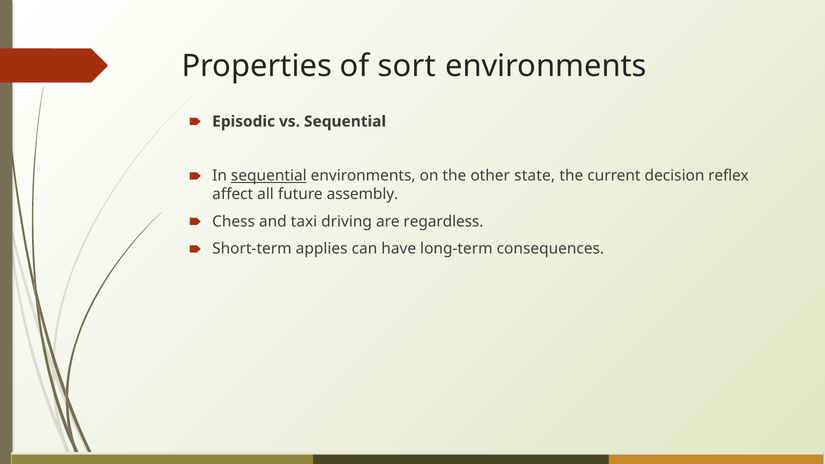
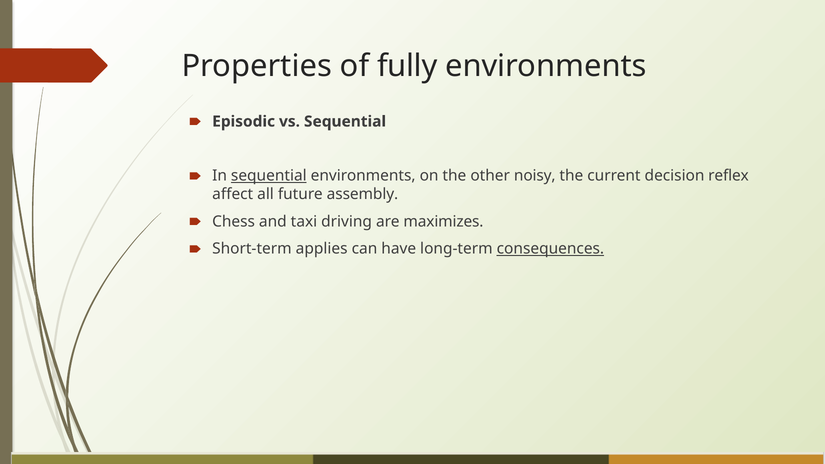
sort: sort -> fully (407, 66)
state: state -> noisy (535, 176)
regardless: regardless -> maximizes (443, 222)
consequences underline: none -> present (550, 249)
